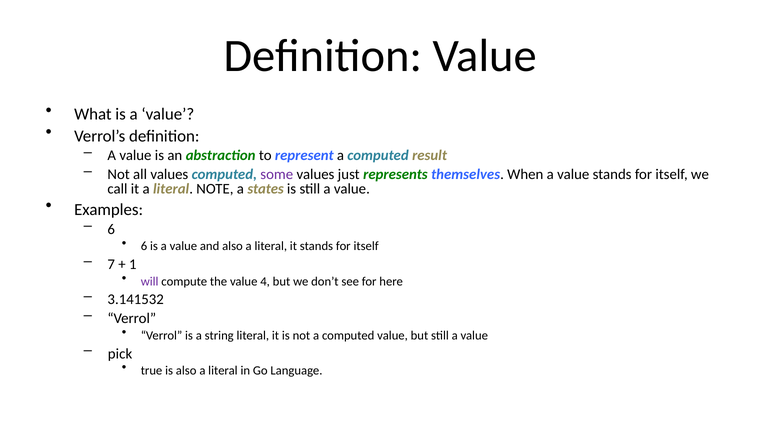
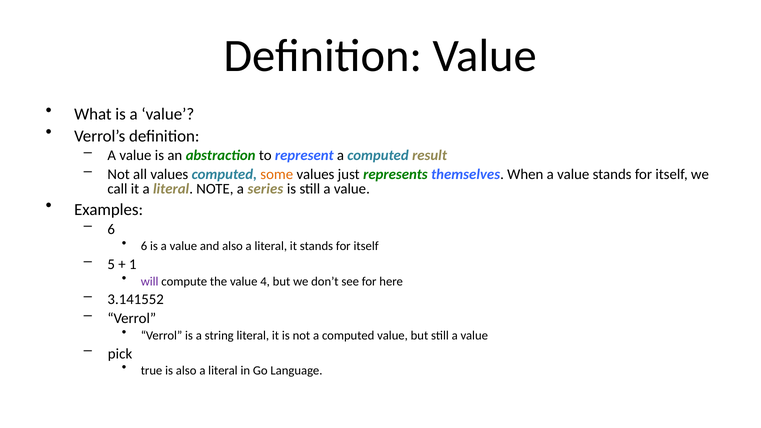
some colour: purple -> orange (277, 175)
states: states -> series (265, 189)
7: 7 -> 5 (111, 264)
3.141532: 3.141532 -> 3.141552 (136, 300)
